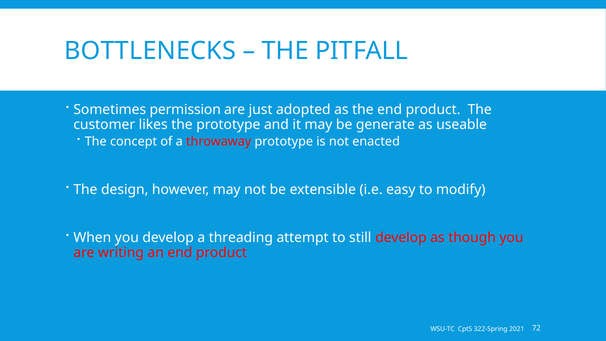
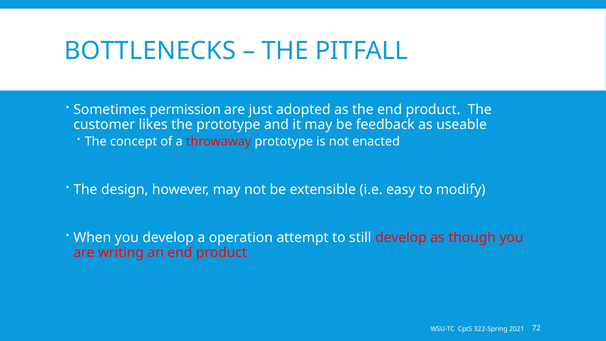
generate: generate -> feedback (385, 125)
threading: threading -> operation (241, 237)
